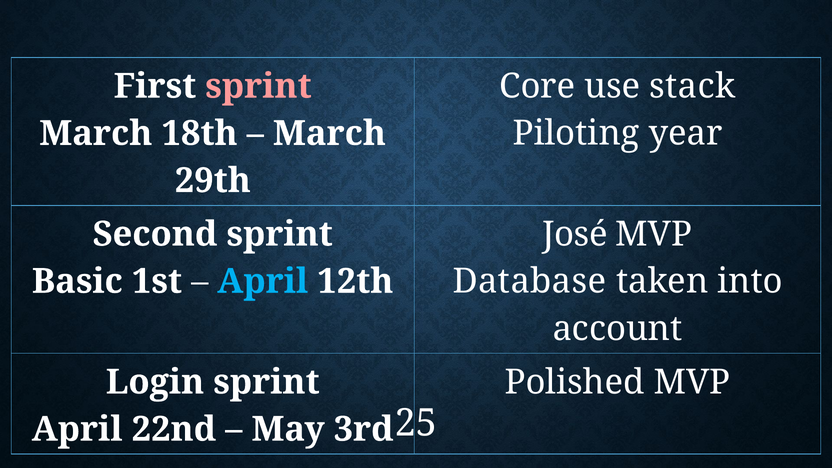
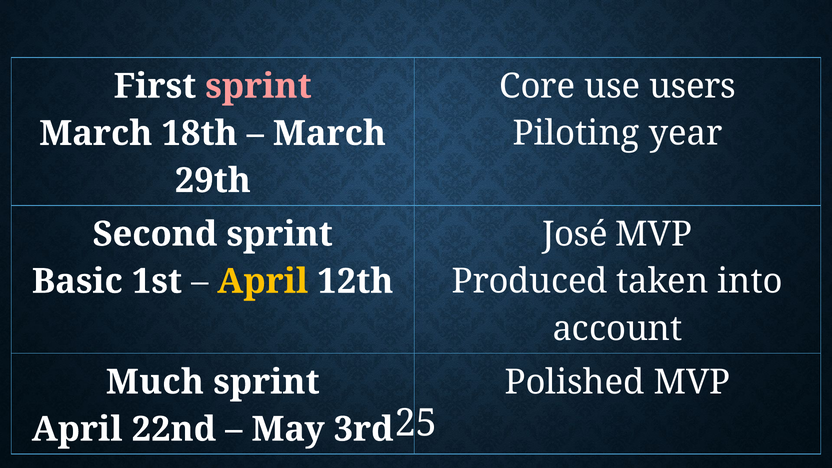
stack: stack -> users (693, 86)
April colour: light blue -> yellow (263, 281)
Database: Database -> Produced (530, 281)
Login: Login -> Much (155, 382)
